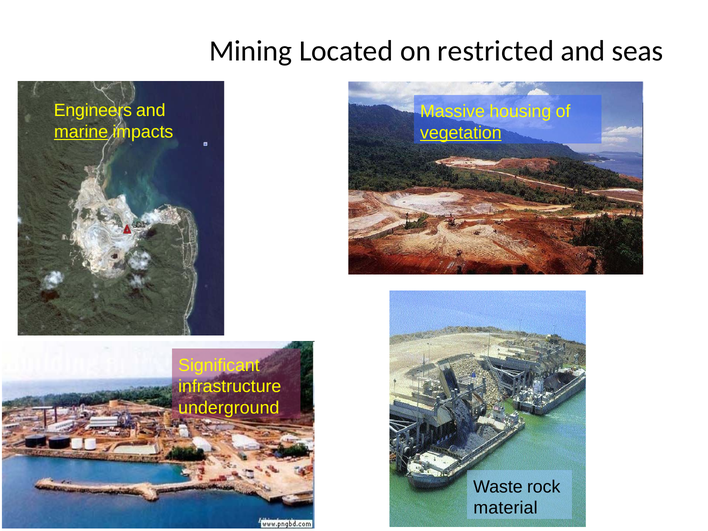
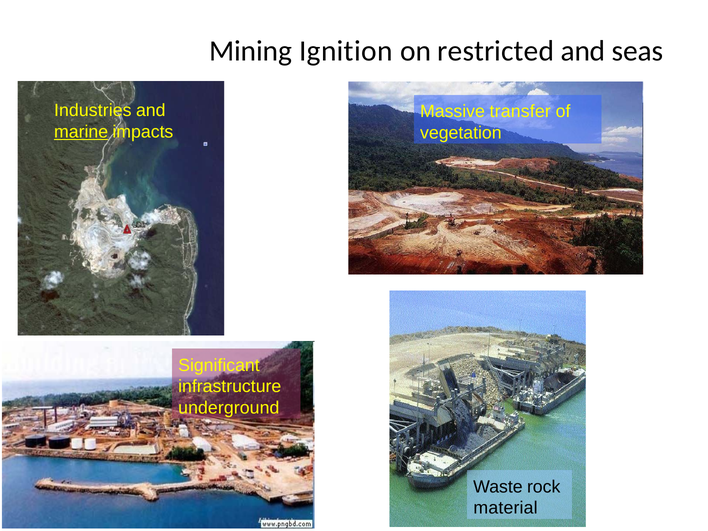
Located: Located -> Ignition (346, 51)
Engineers: Engineers -> Industries (93, 110)
housing: housing -> transfer (520, 112)
vegetation underline: present -> none (461, 133)
